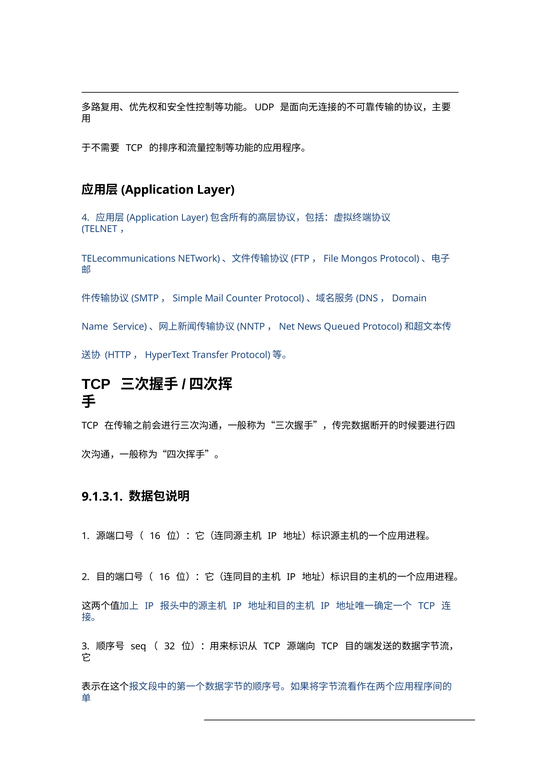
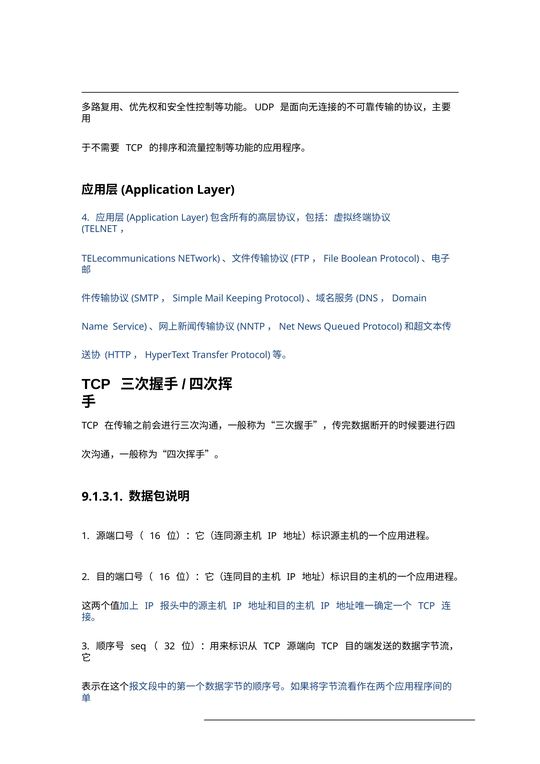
Mongos: Mongos -> Boolean (359, 259)
Counter: Counter -> Keeping (244, 299)
